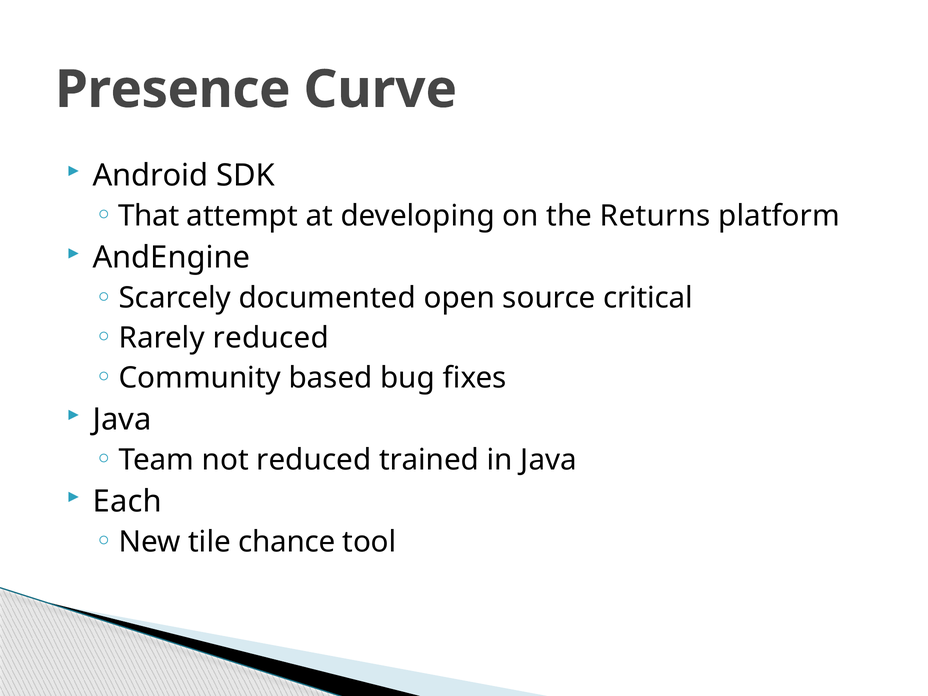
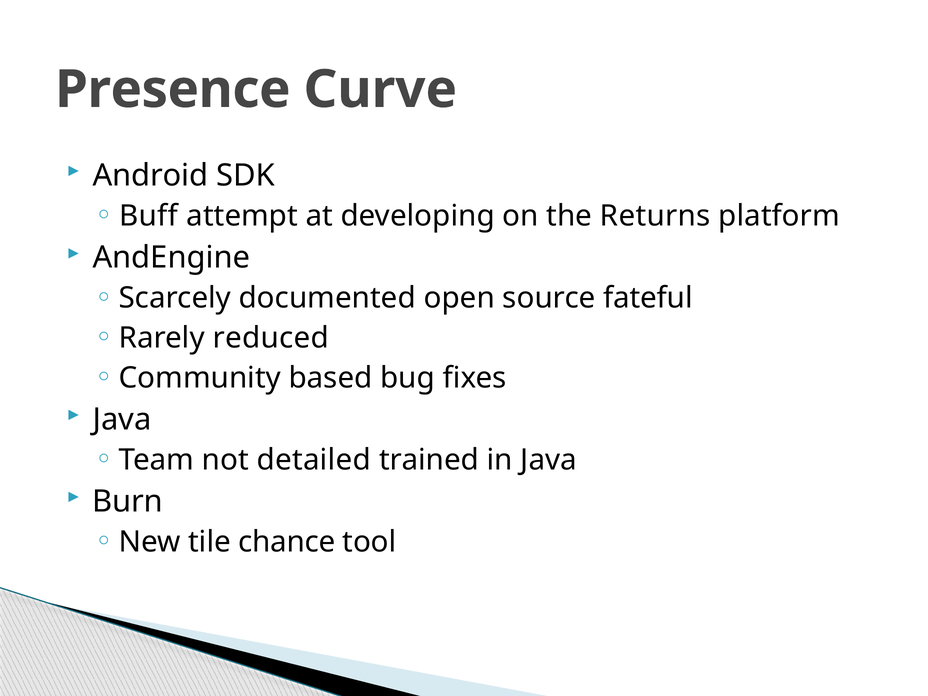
That: That -> Buff (149, 216)
critical: critical -> fateful (648, 298)
not reduced: reduced -> detailed (314, 460)
Each: Each -> Burn (128, 502)
